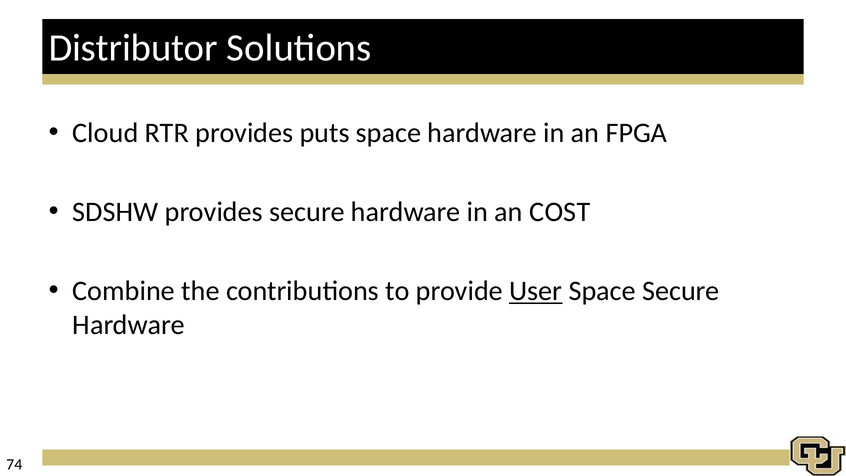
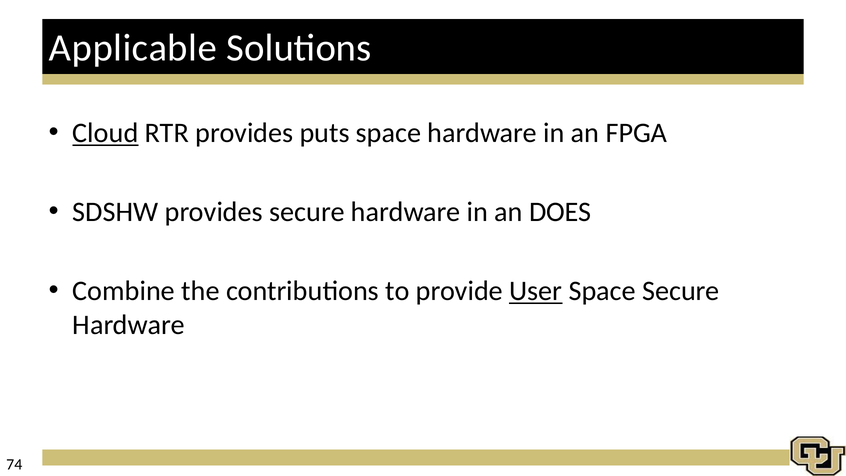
Distributor: Distributor -> Applicable (133, 48)
Cloud underline: none -> present (105, 133)
COST: COST -> DOES (560, 212)
